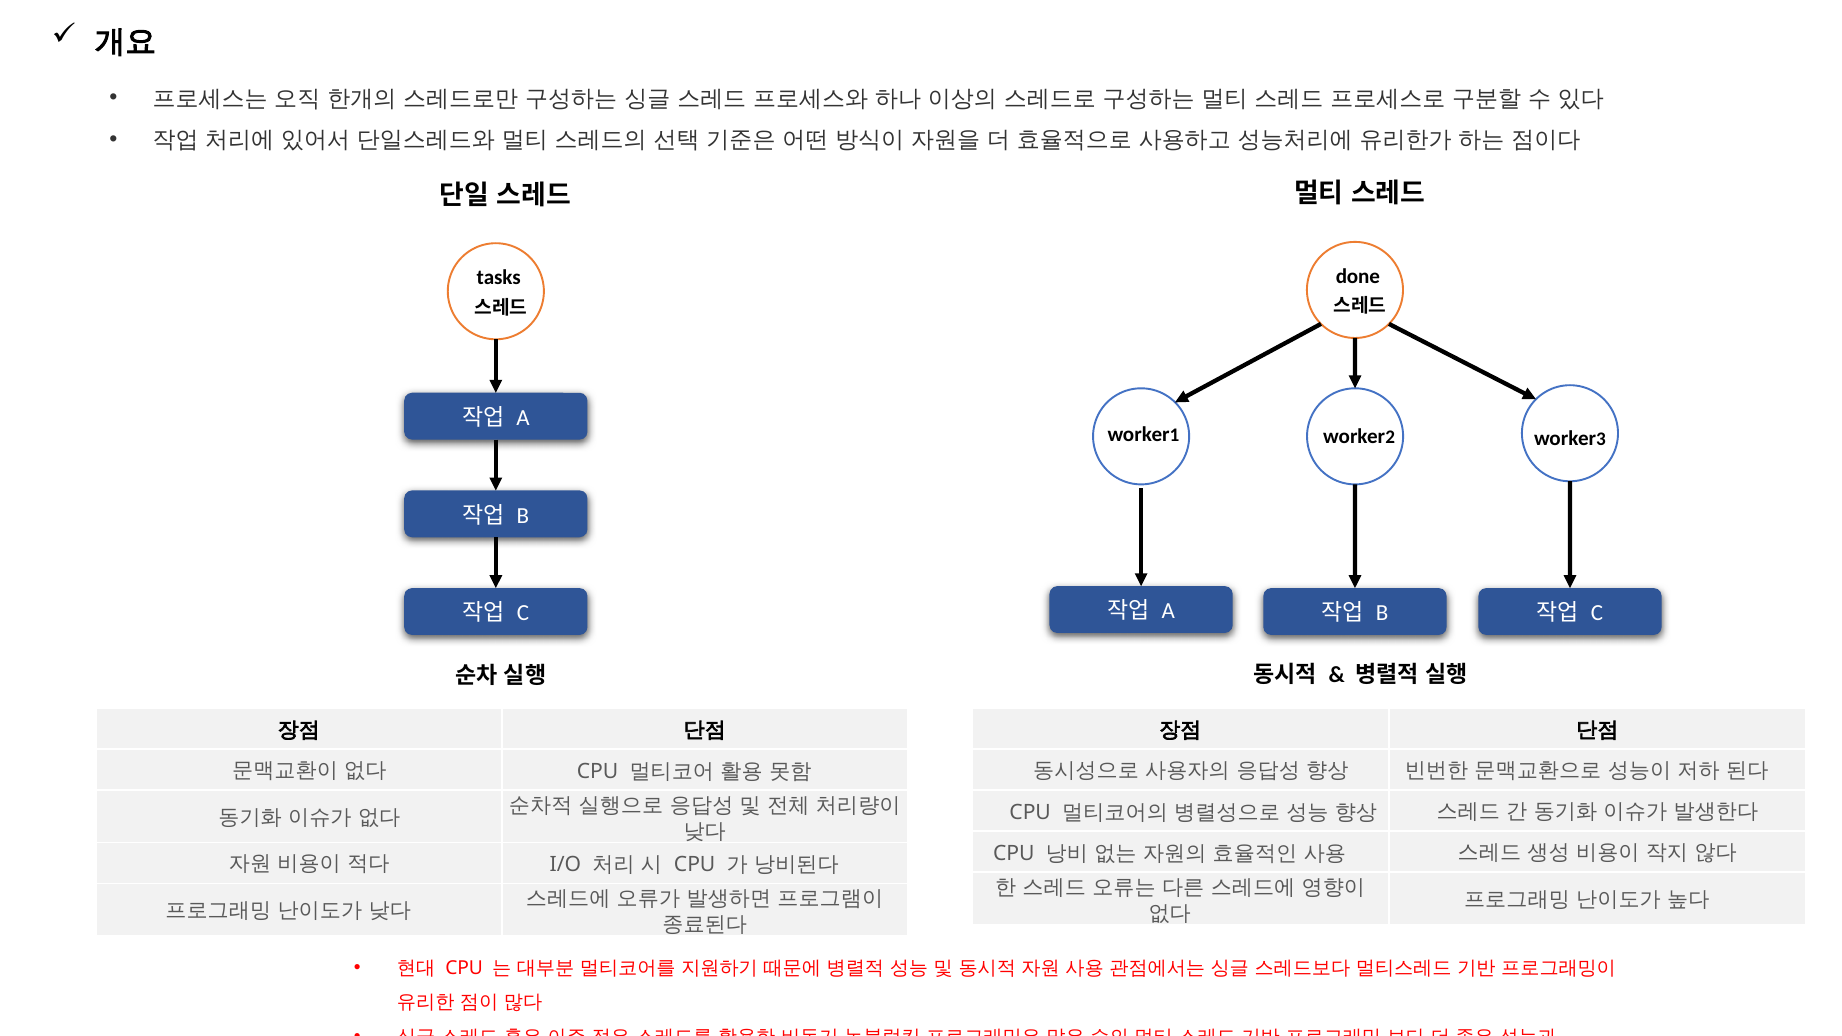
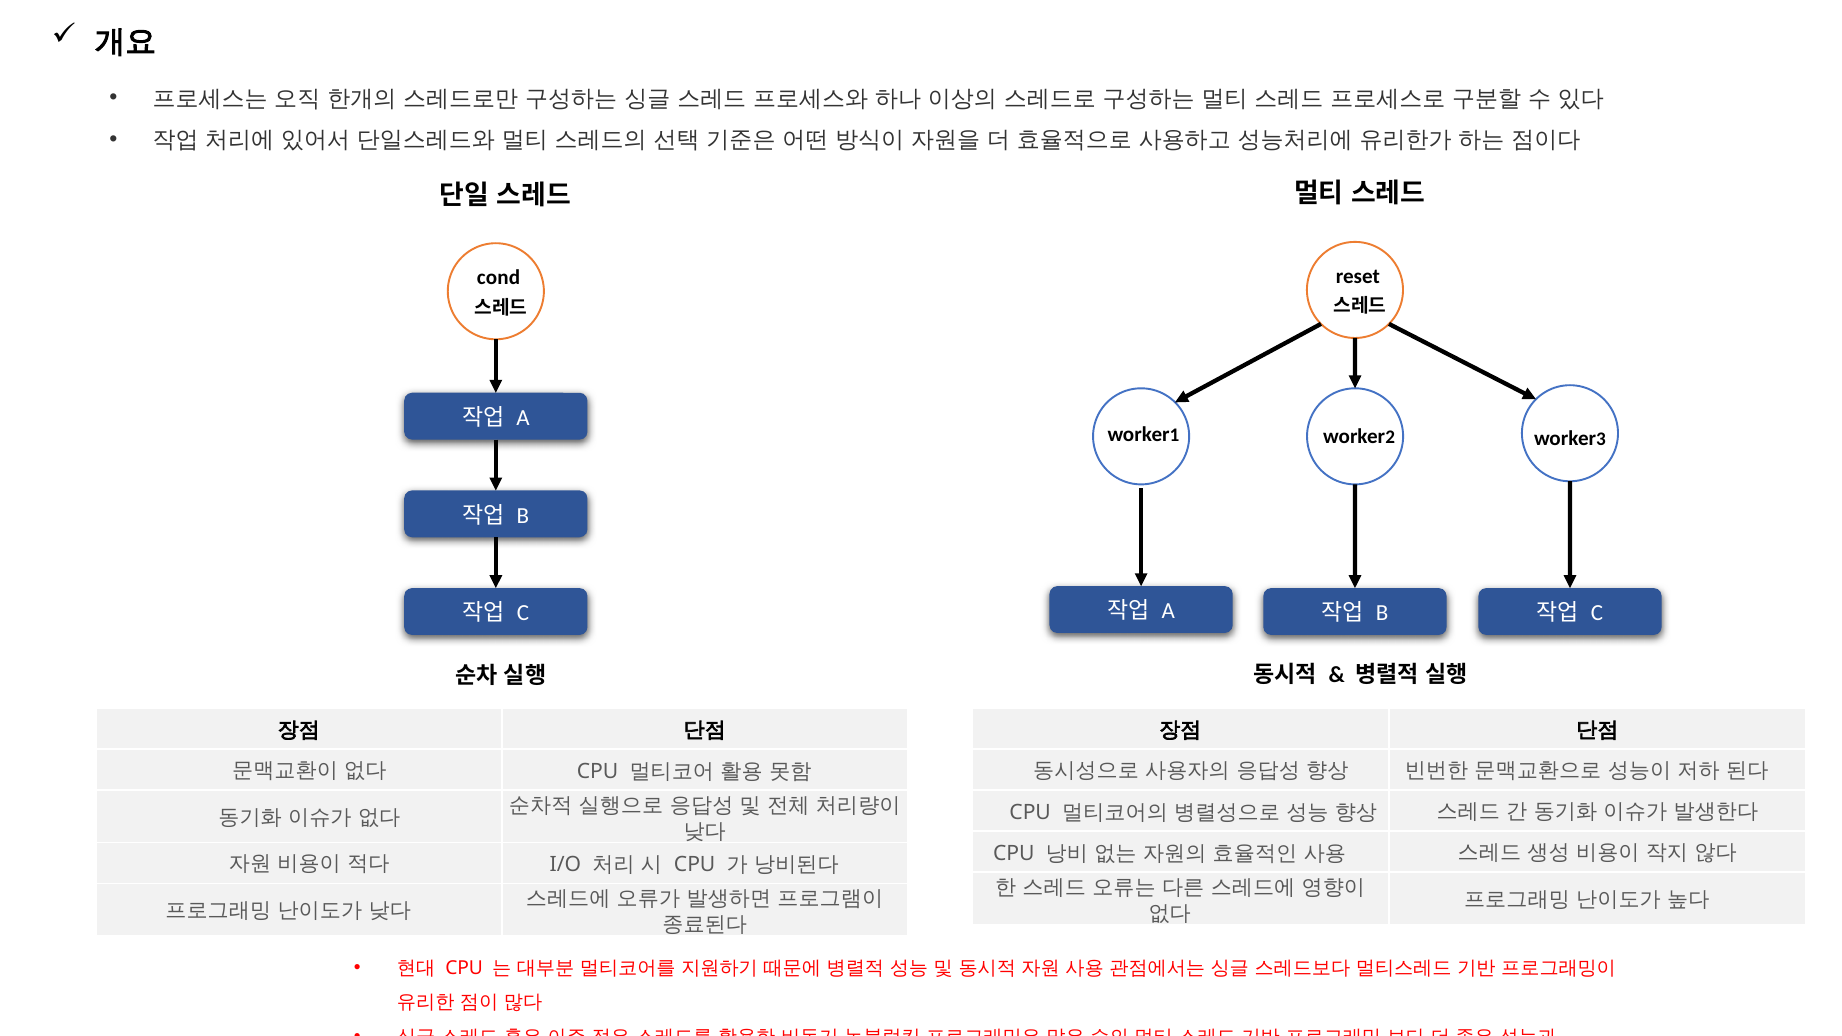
done: done -> reset (1358, 277)
tasks: tasks -> cond (499, 278)
